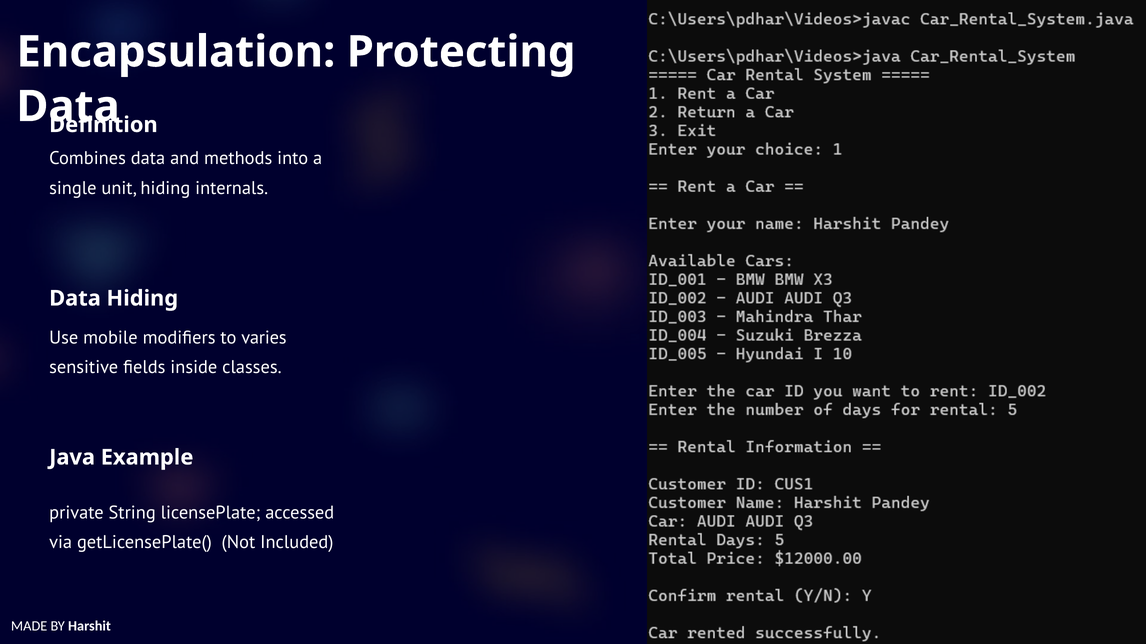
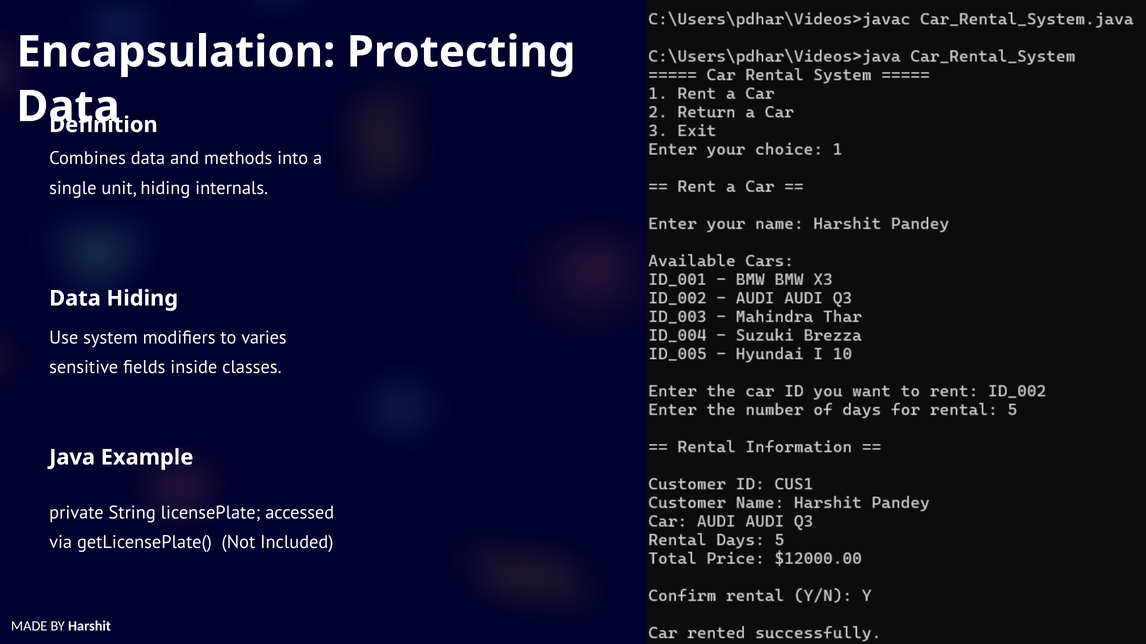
mobile: mobile -> system (110, 338)
